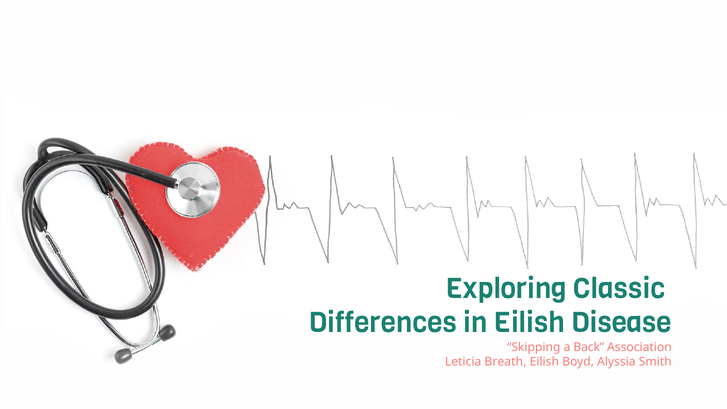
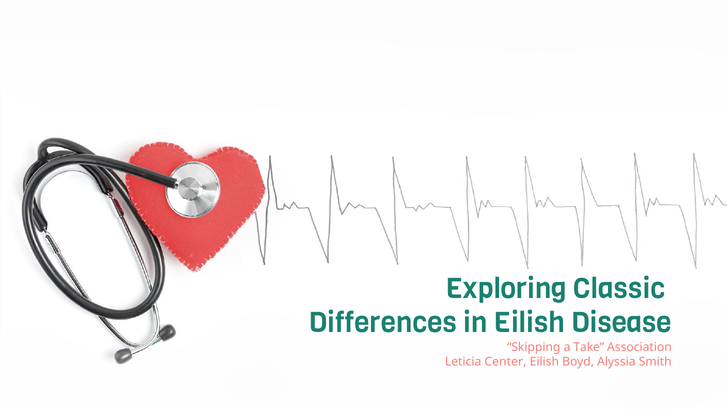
Back: Back -> Take (589, 347)
Breath: Breath -> Center (505, 362)
